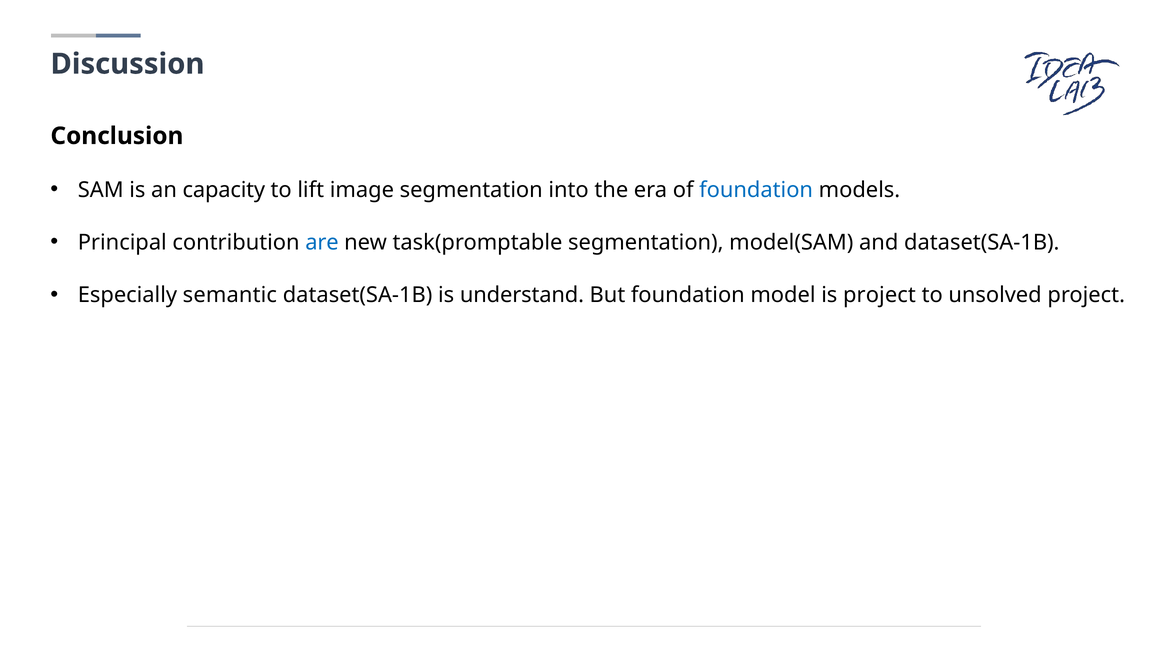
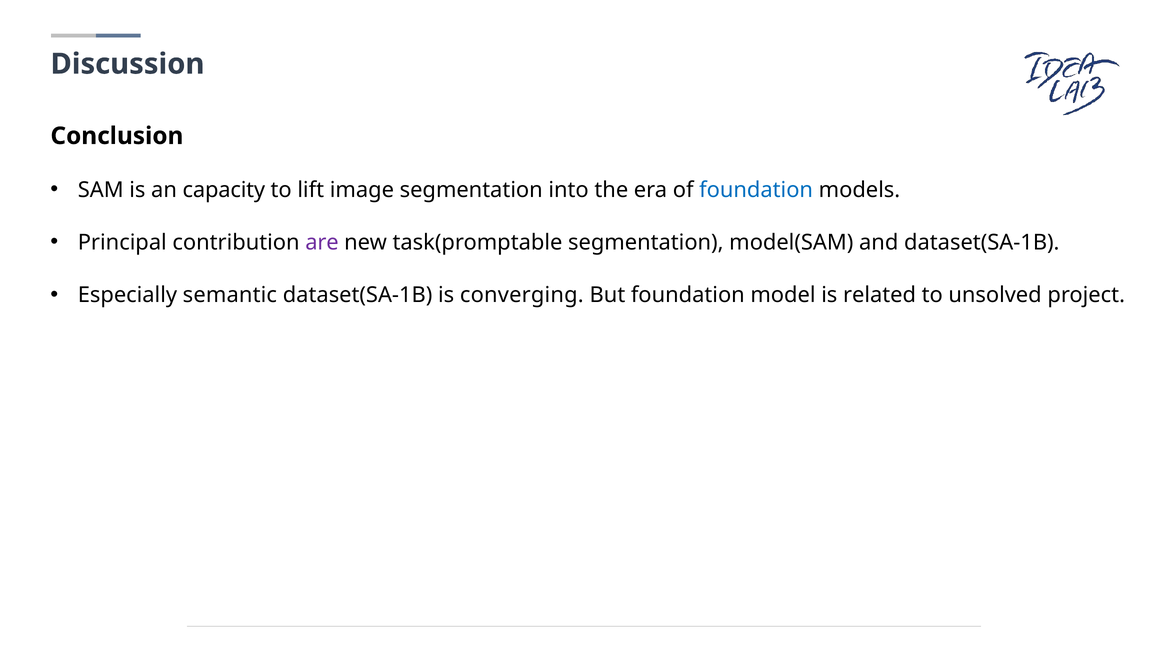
are colour: blue -> purple (322, 242)
understand: understand -> converging (522, 295)
is project: project -> related (880, 295)
